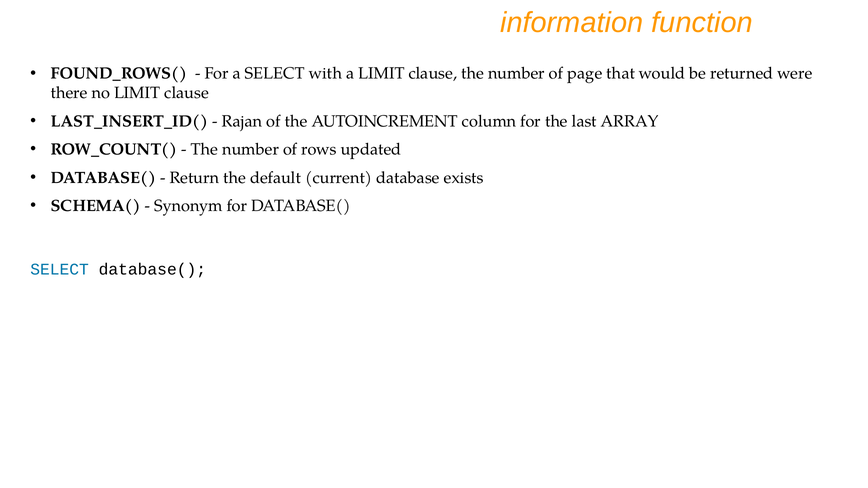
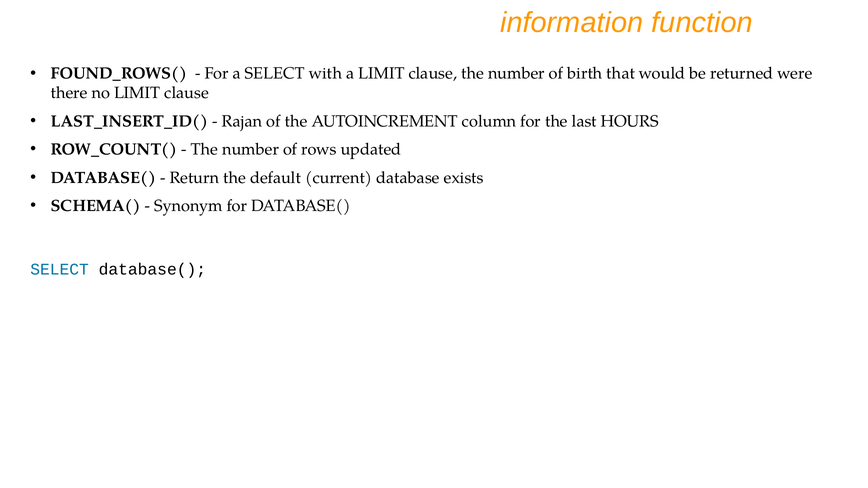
page: page -> birth (585, 74)
ARRAY: ARRAY -> HOURS (630, 121)
